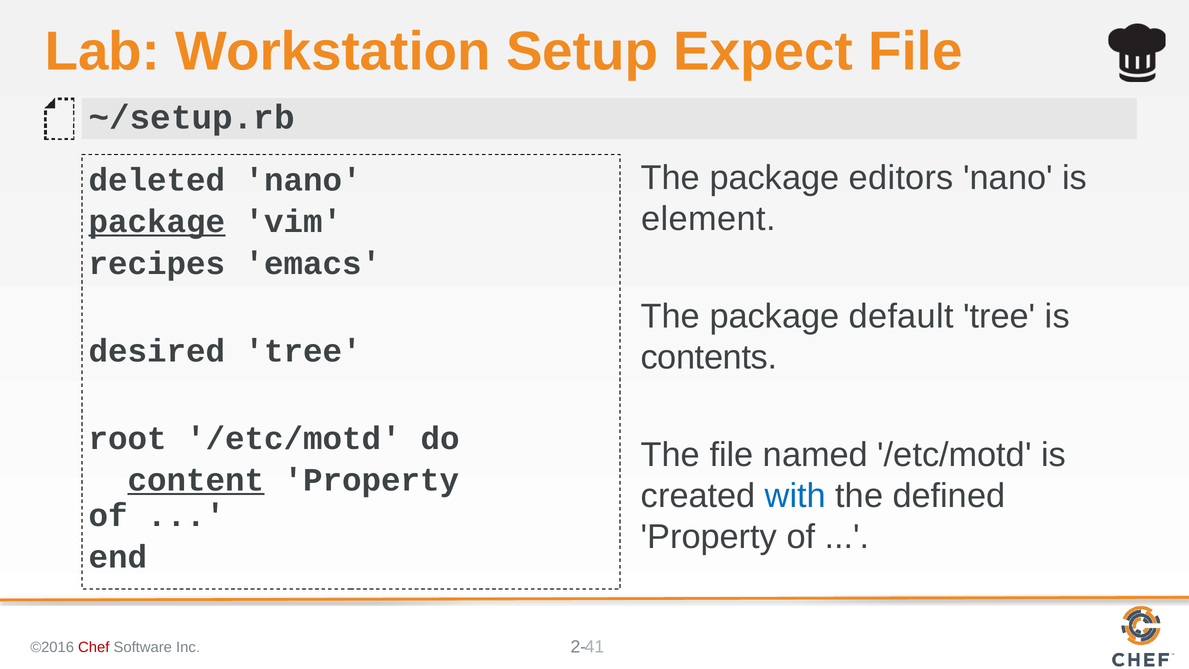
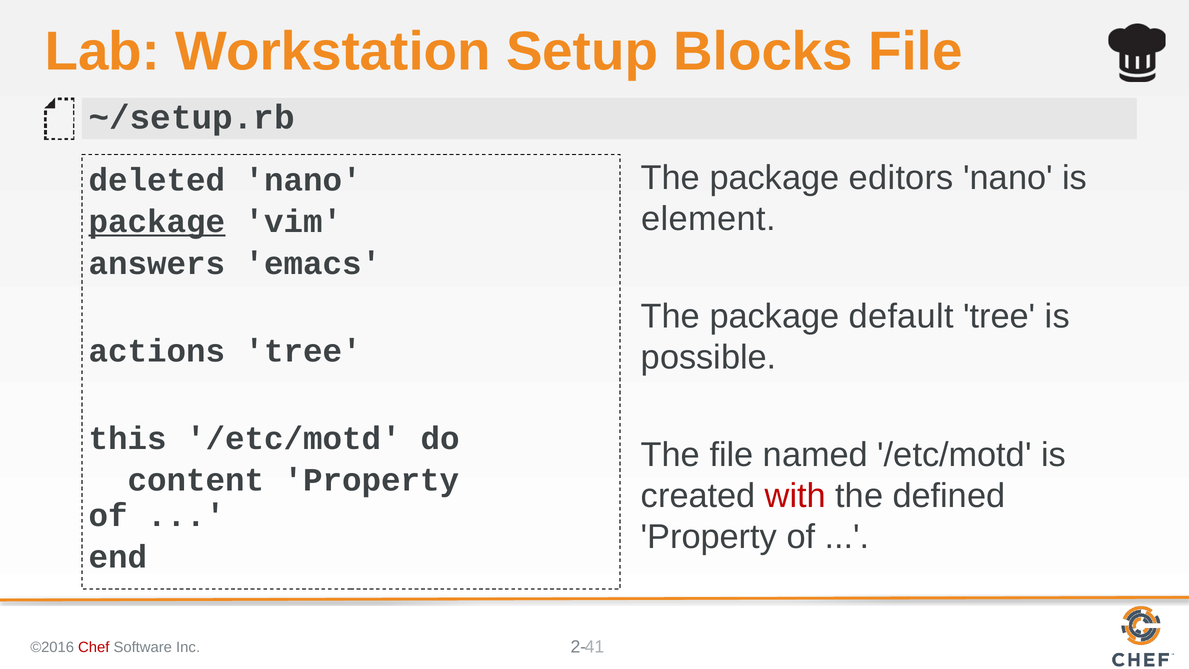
Expect: Expect -> Blocks (763, 52)
recipes: recipes -> answers (157, 263)
desired: desired -> actions (157, 351)
contents: contents -> possible (709, 357)
root: root -> this (128, 438)
content underline: present -> none (196, 480)
with colour: blue -> red (795, 496)
